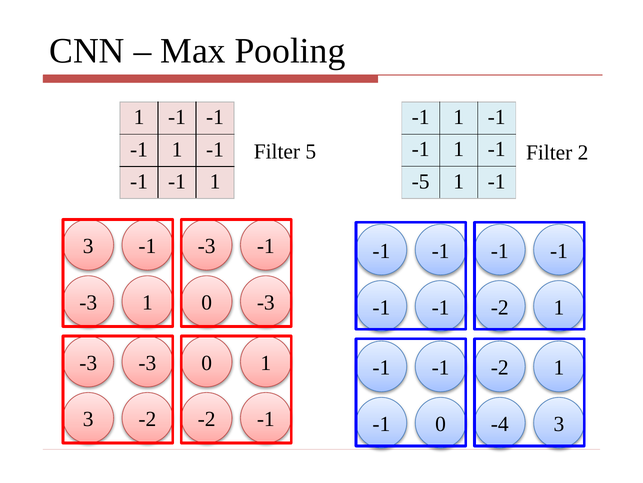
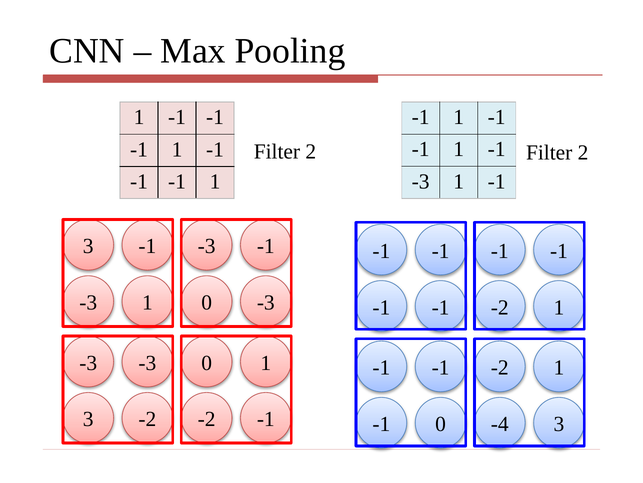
5: 5 -> 2 (311, 151)
-5: -5 -> -3 (421, 181)
